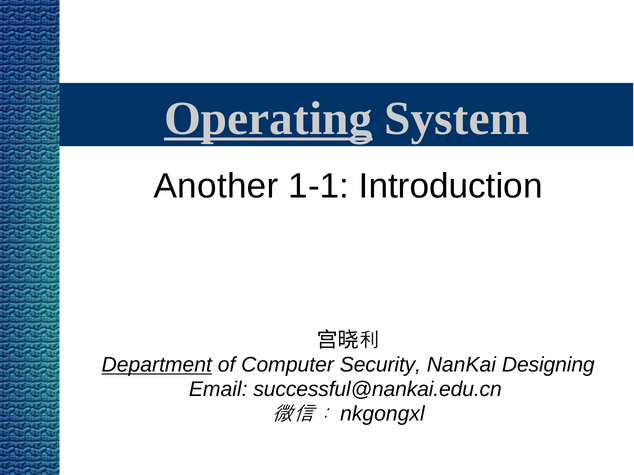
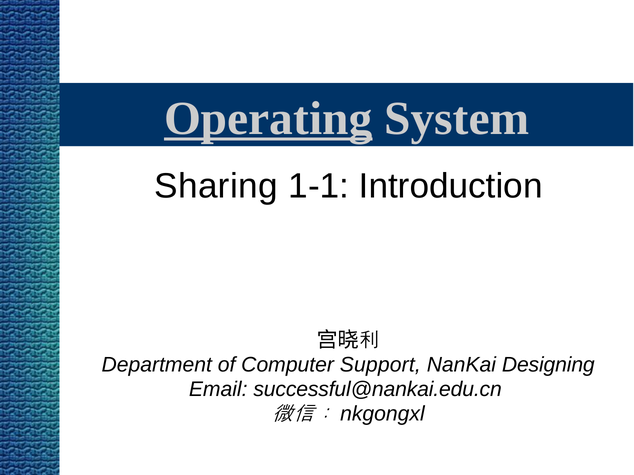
Another: Another -> Sharing (216, 186)
Department underline: present -> none (157, 365)
Security: Security -> Support (380, 365)
